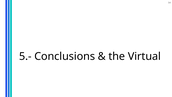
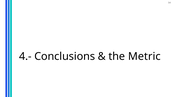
5.-: 5.- -> 4.- (25, 56)
Virtual: Virtual -> Metric (144, 56)
